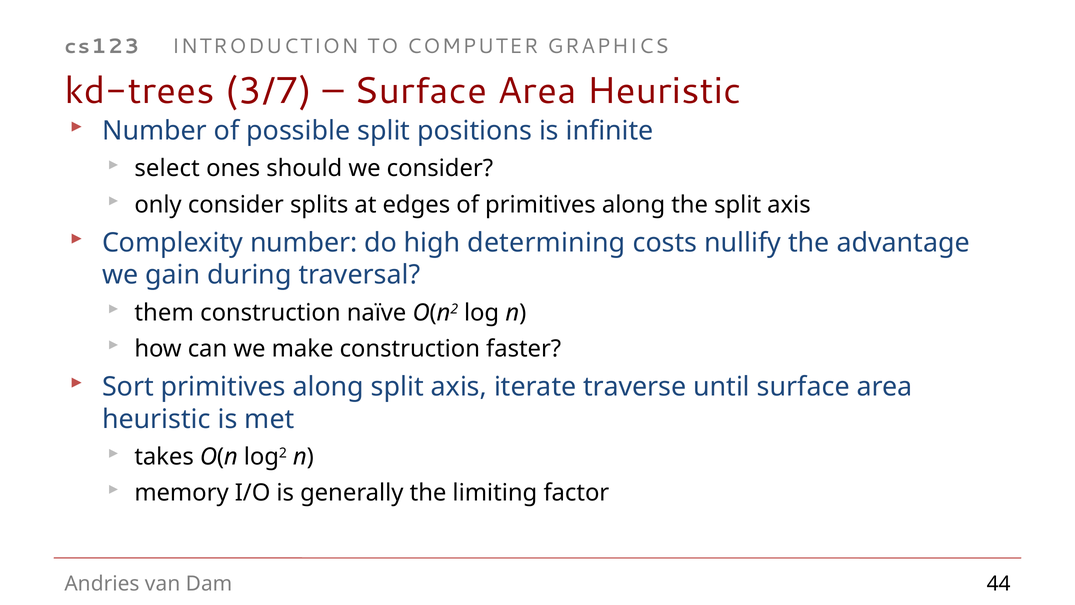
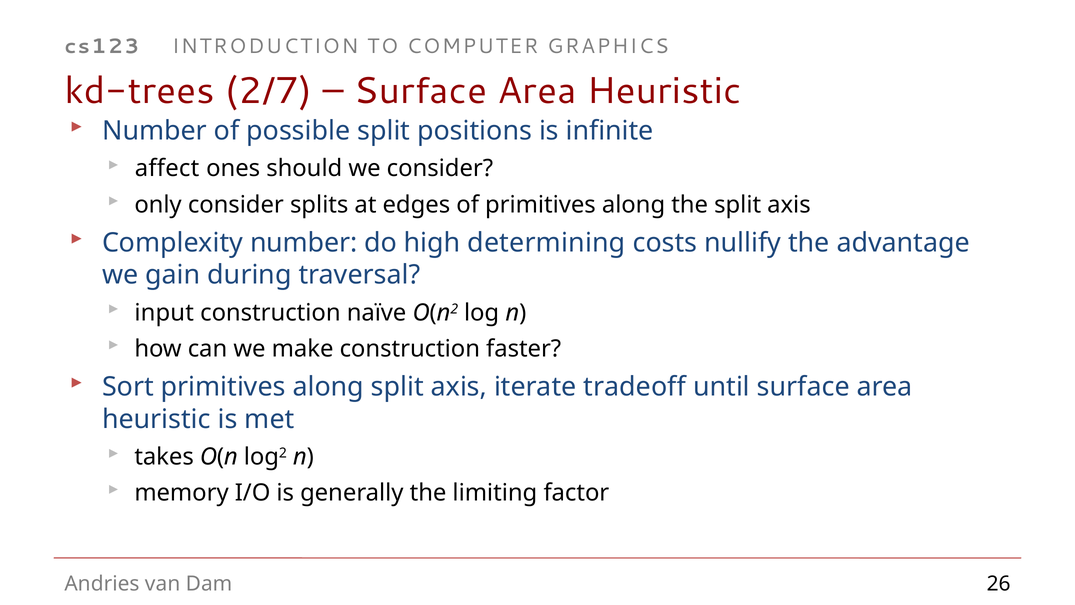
3/7: 3/7 -> 2/7 (269, 91)
select: select -> affect (167, 169)
them: them -> input (164, 313)
traverse: traverse -> tradeoff (635, 387)
44: 44 -> 26 (999, 584)
